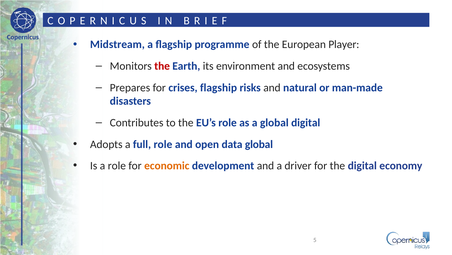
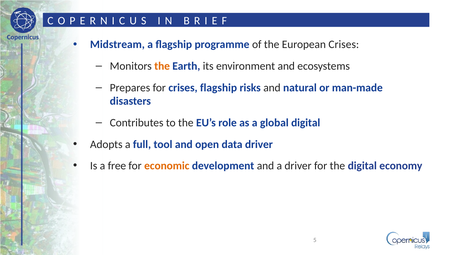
European Player: Player -> Crises (344, 44)
the colour: red -> orange (162, 66)
full role: role -> tool (163, 144)
data global: global -> driver (259, 144)
a role: role -> free (117, 165)
